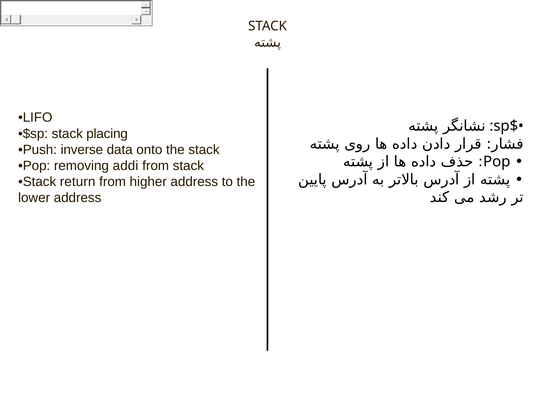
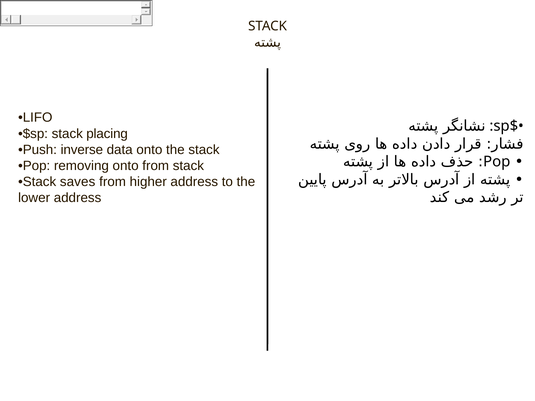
removing addi: addi -> onto (126, 166)
return: return -> saves (78, 182)
